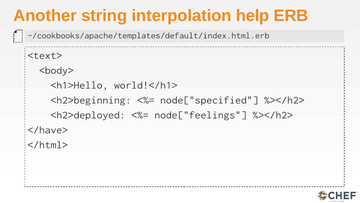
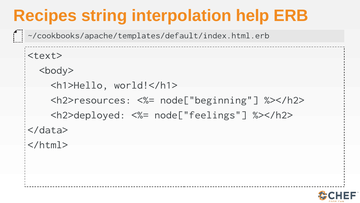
Another: Another -> Recipes (45, 16)
<h2>beginning: <h2>beginning -> <h2>resources (91, 100)
node["specified: node["specified -> node["beginning (209, 100)
</have>: </have> -> </data> (48, 130)
